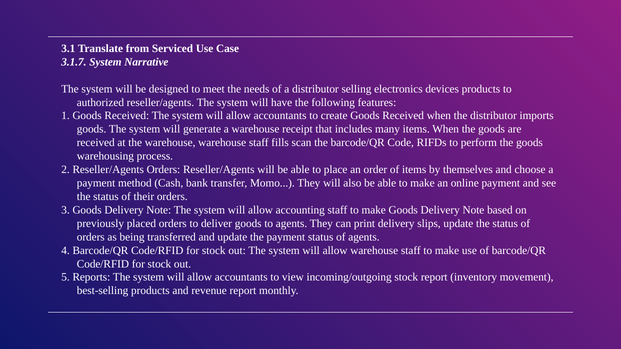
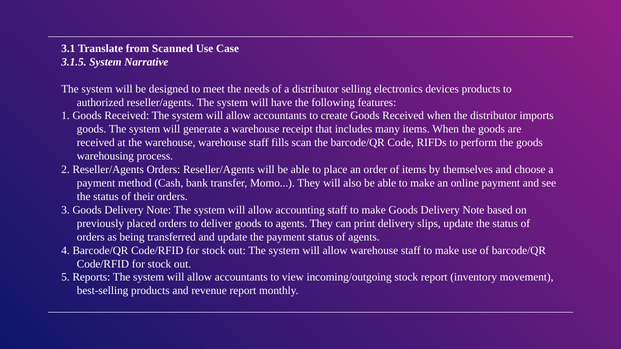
Serviced: Serviced -> Scanned (172, 49)
3.1.7: 3.1.7 -> 3.1.5 (74, 62)
